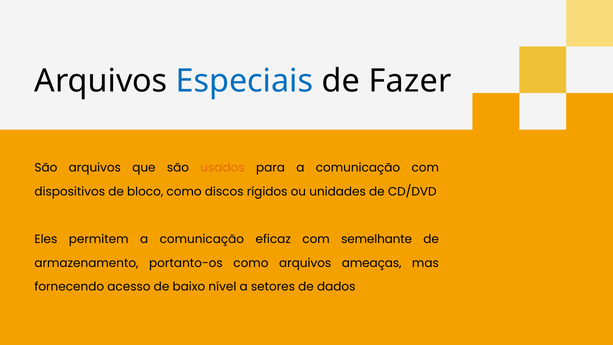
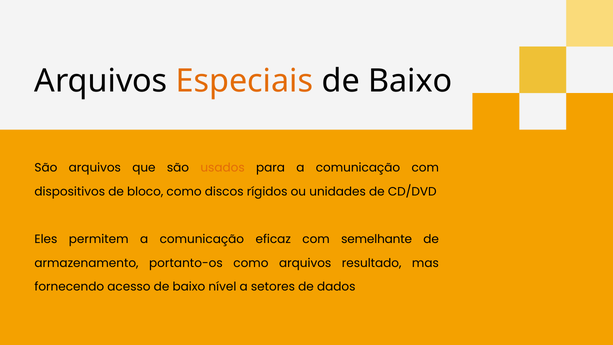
Especiais colour: blue -> orange (245, 81)
Fazer: Fazer -> Baixo (410, 81)
ameaças: ameaças -> resultado (372, 263)
